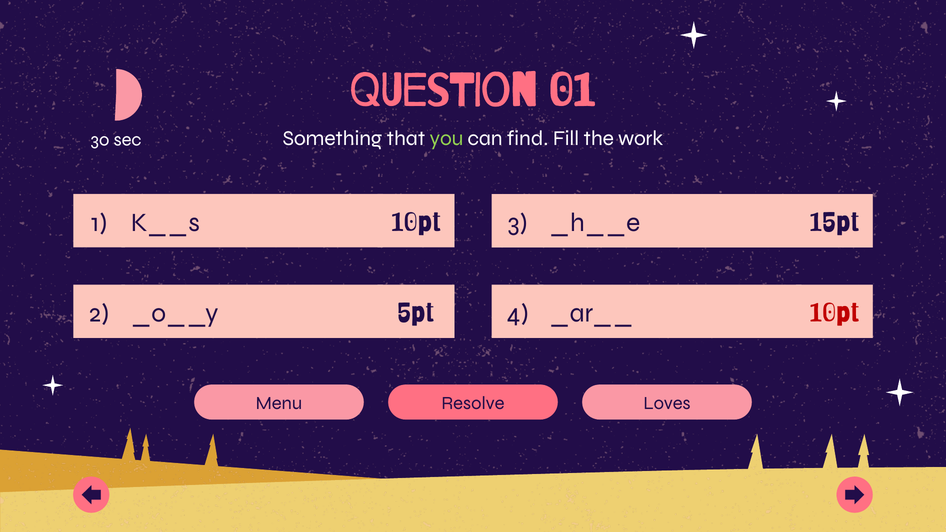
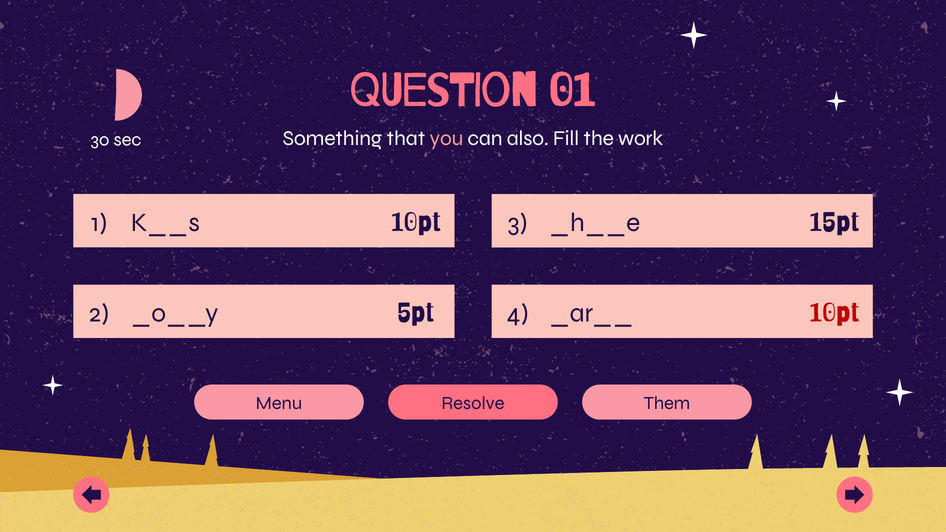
you colour: light green -> pink (446, 138)
find: find -> also (528, 138)
Loves: Loves -> Them (667, 403)
